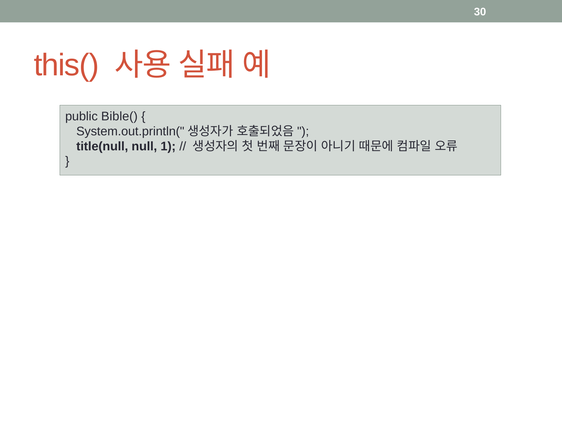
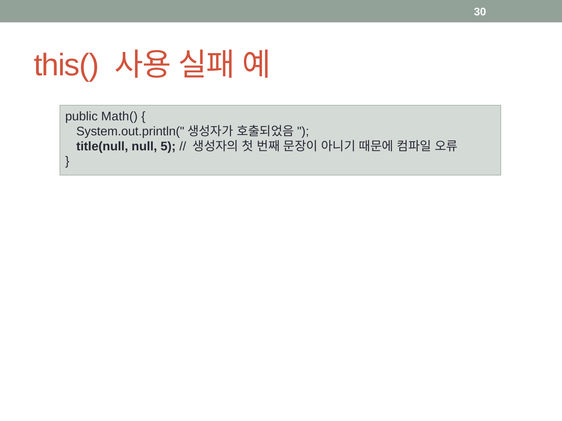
Bible(: Bible( -> Math( (119, 116)
1: 1 -> 5 (168, 146)
